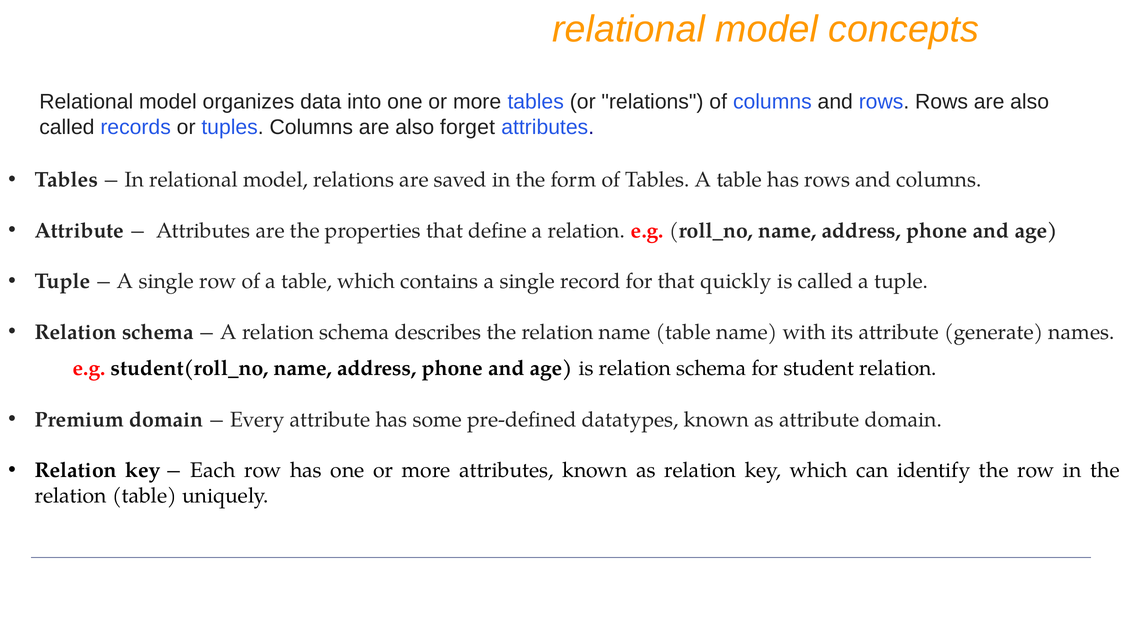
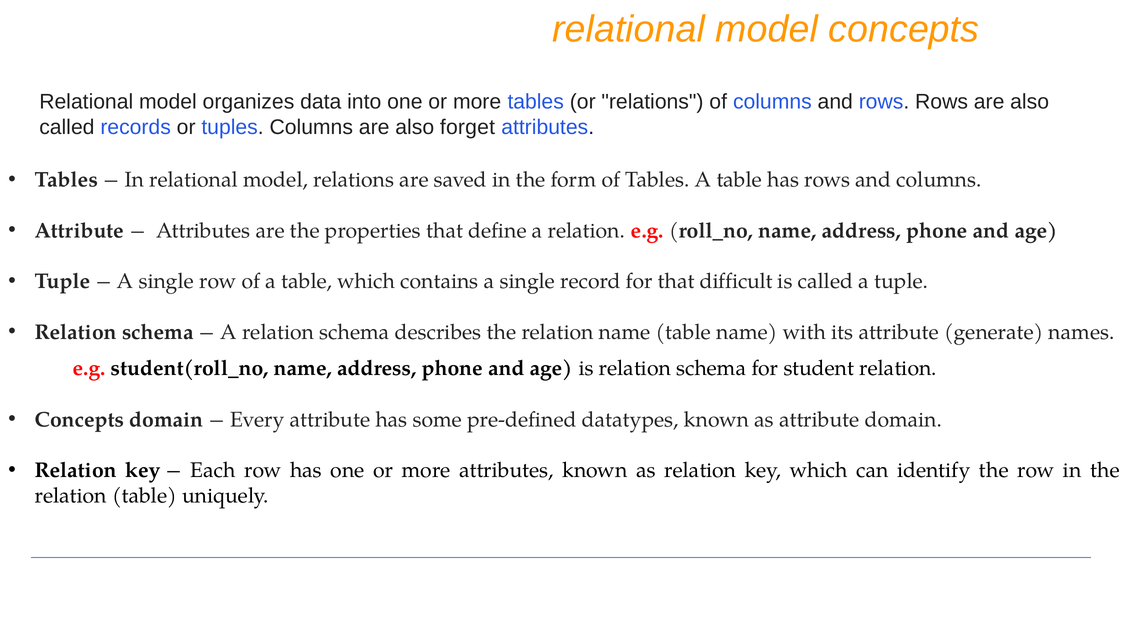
quickly: quickly -> difficult (736, 281)
Premium: Premium -> Concepts (79, 420)
